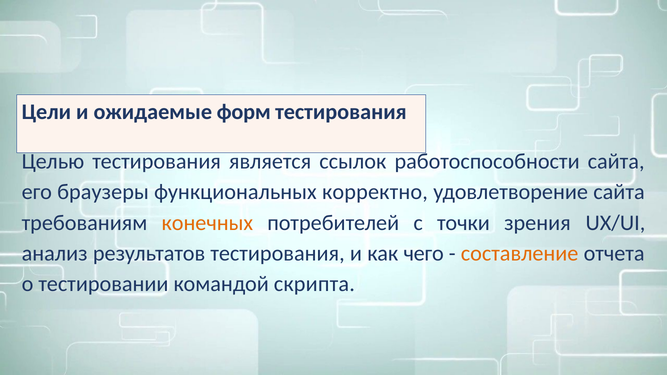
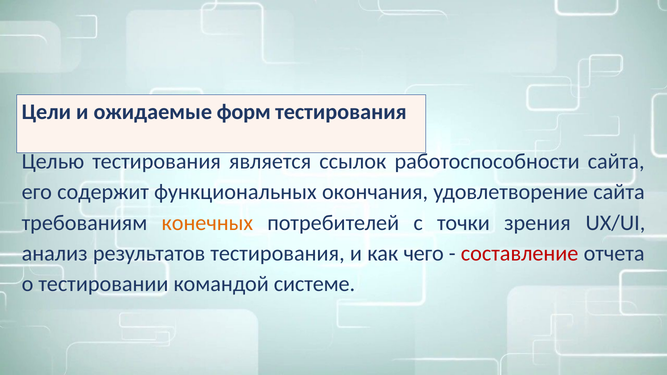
браузеры: браузеры -> содержит (103, 192)
корректно: корректно -> окончания (375, 192)
составление colour: orange -> red (520, 253)
скрипта: скрипта -> системе (314, 284)
